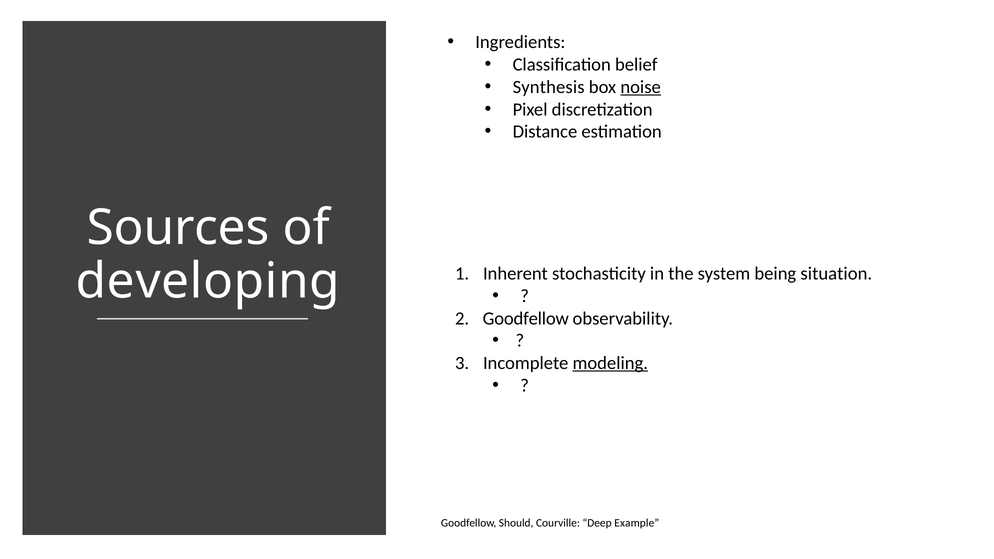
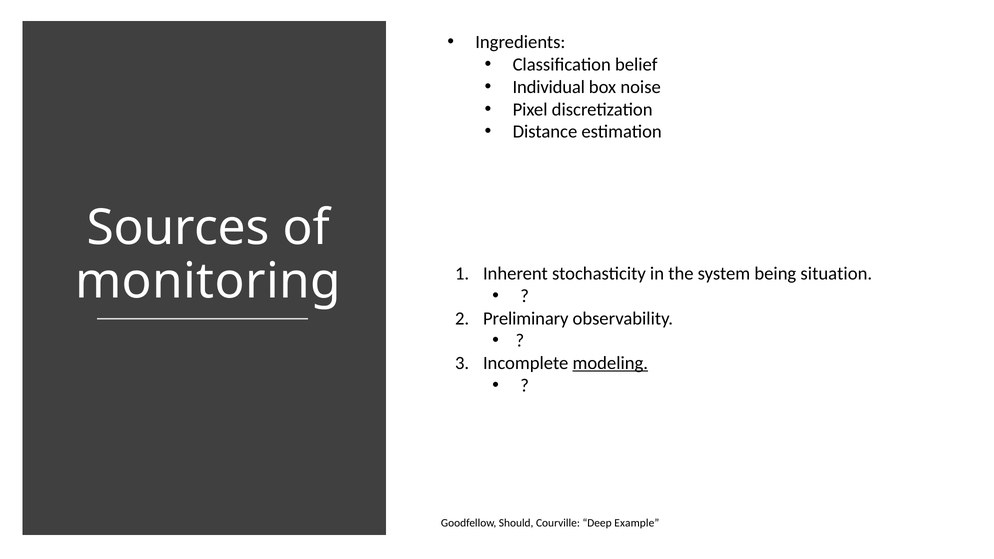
Synthesis: Synthesis -> Individual (549, 87)
noise underline: present -> none (641, 87)
developing: developing -> monitoring (208, 282)
Goodfellow: Goodfellow -> Preliminary (526, 318)
